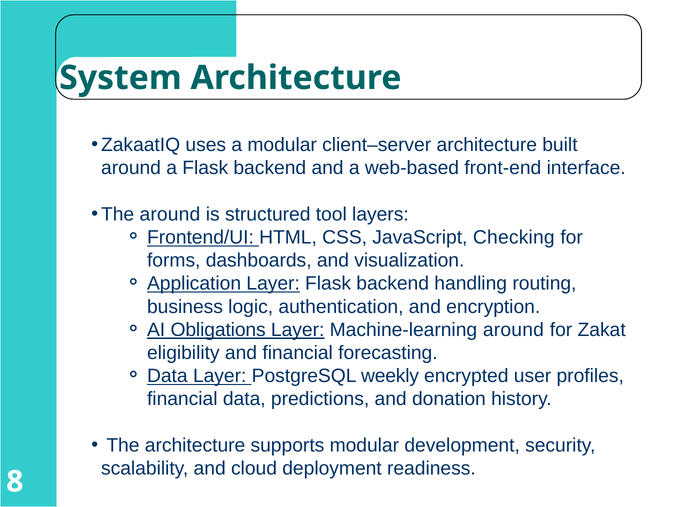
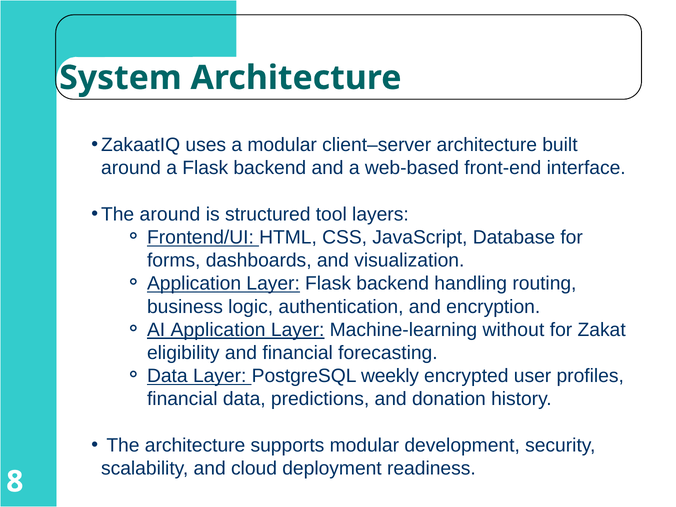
Checking: Checking -> Database (514, 237)
AI Obligations: Obligations -> Application (218, 330)
Machine-learning around: around -> without (513, 330)
